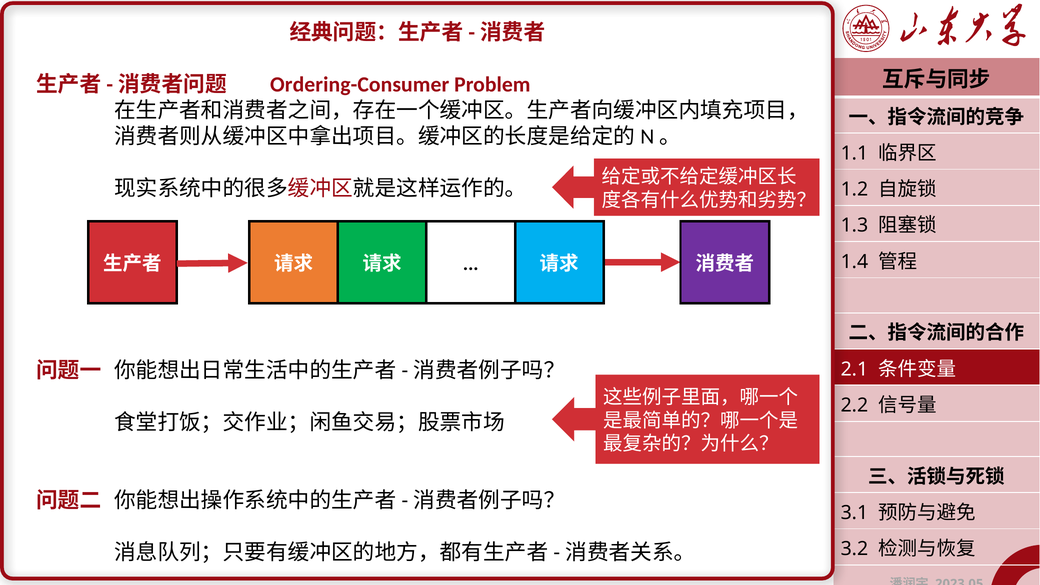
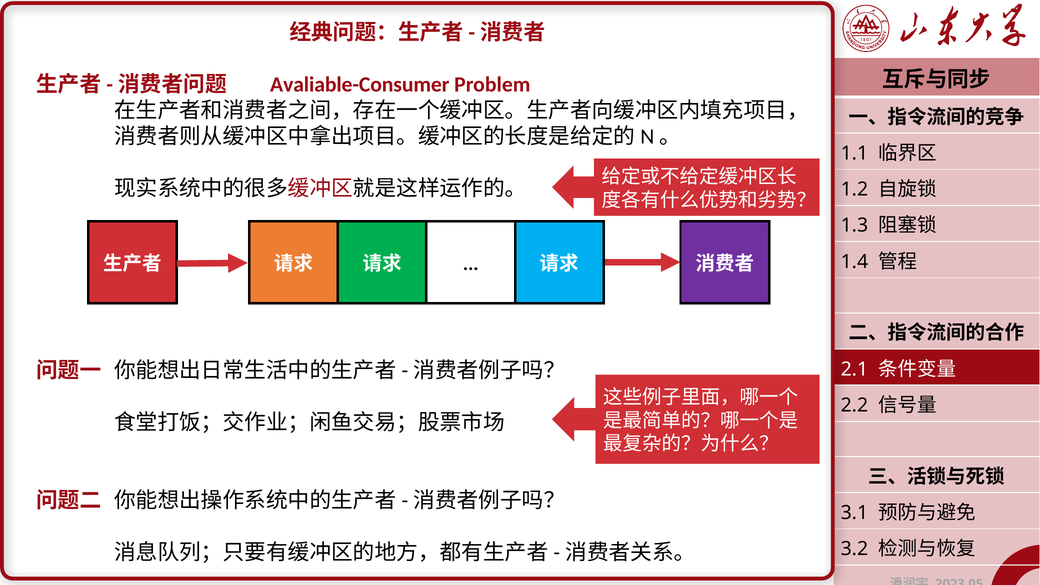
Ordering-Consumer: Ordering-Consumer -> Avaliable-Consumer (360, 85)
